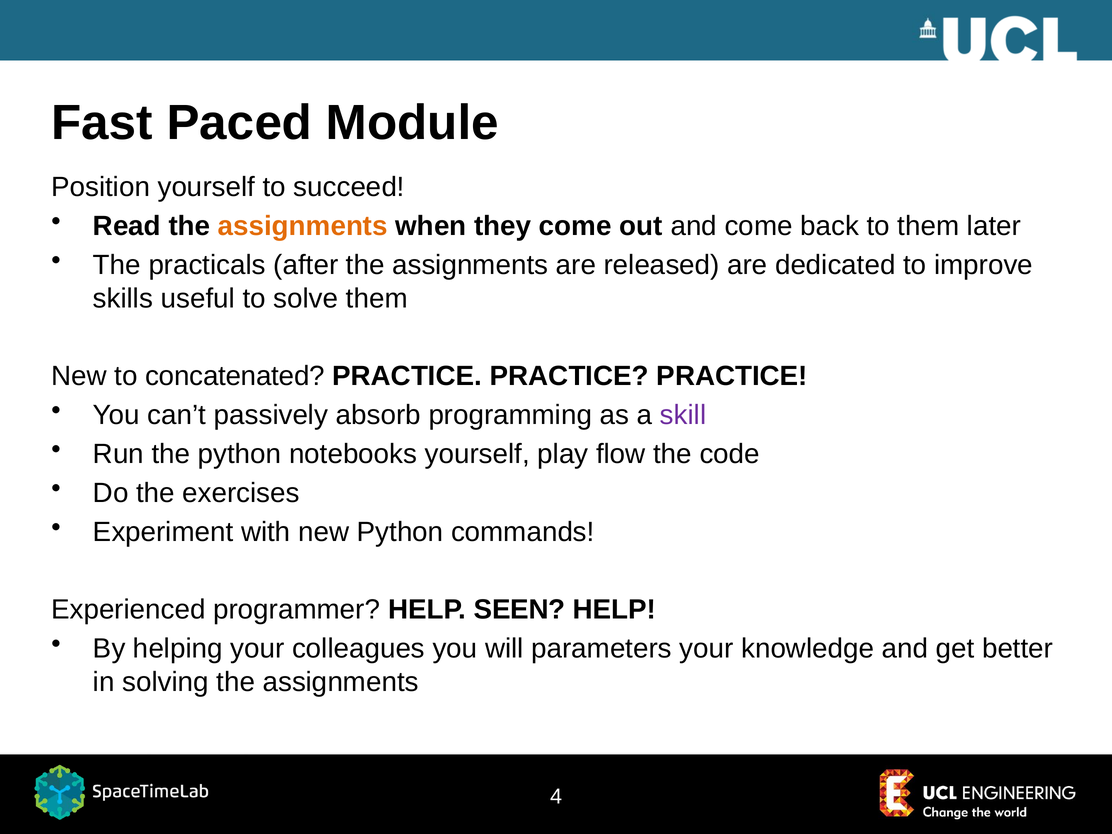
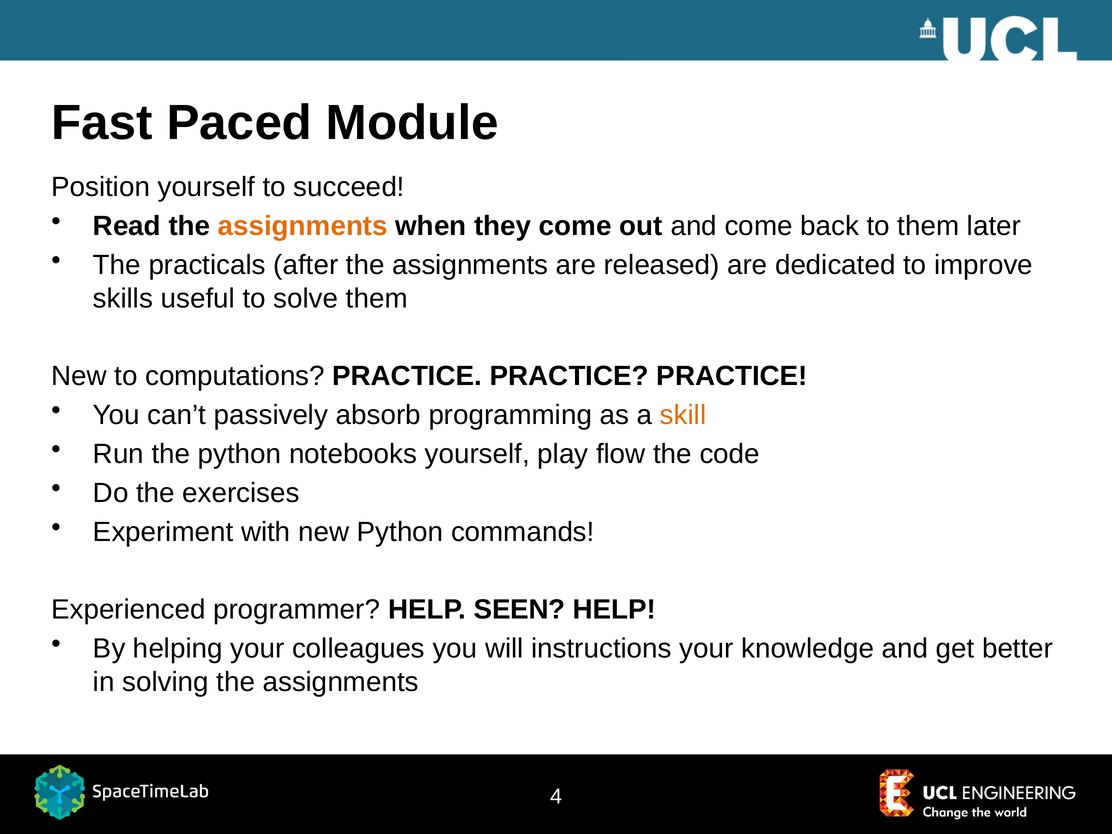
concatenated: concatenated -> computations (235, 376)
skill colour: purple -> orange (683, 415)
parameters: parameters -> instructions (602, 649)
